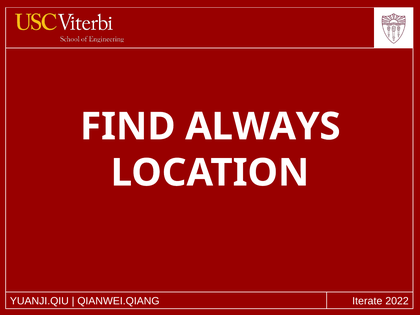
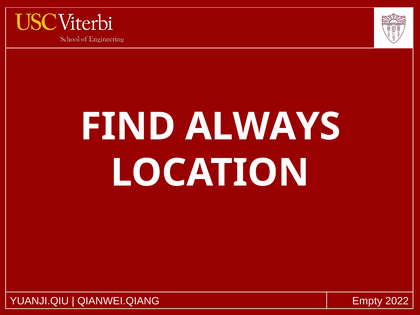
Iterate: Iterate -> Empty (367, 301)
